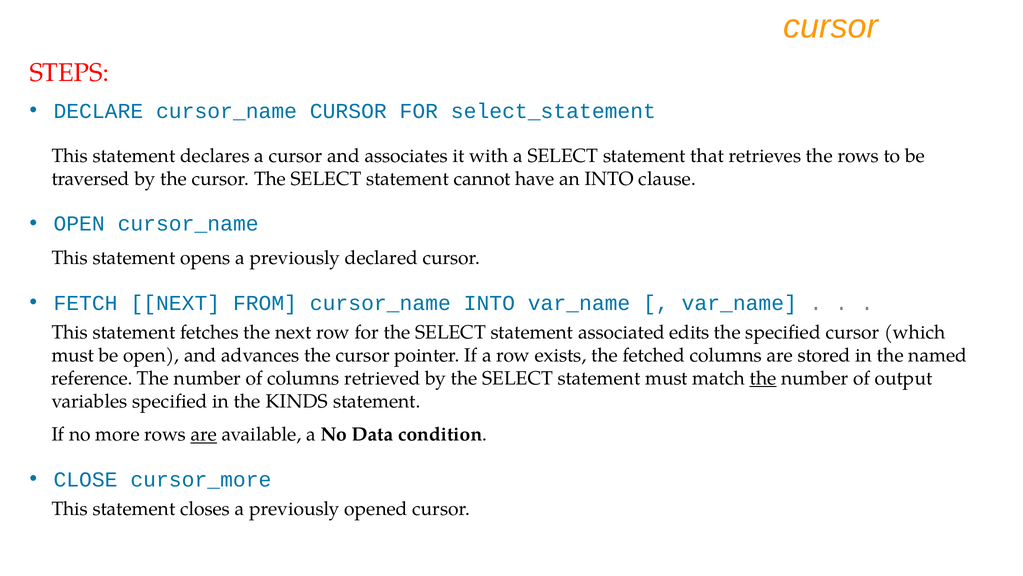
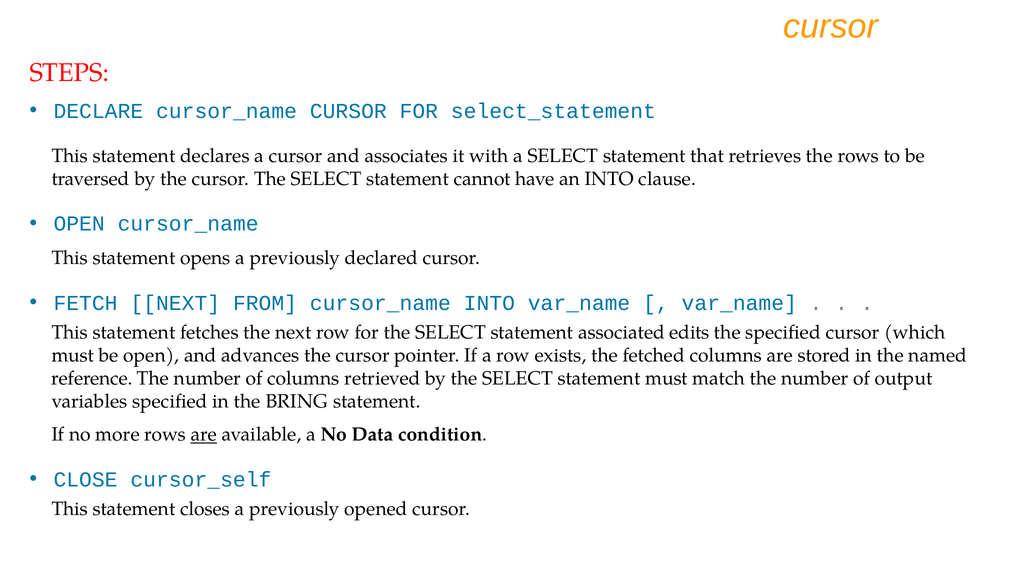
the underline: present -> none (763, 378)
KINDS: KINDS -> BRING (297, 401)
cursor_more: cursor_more -> cursor_self (201, 479)
